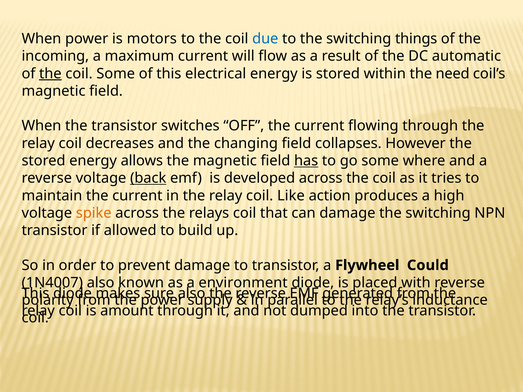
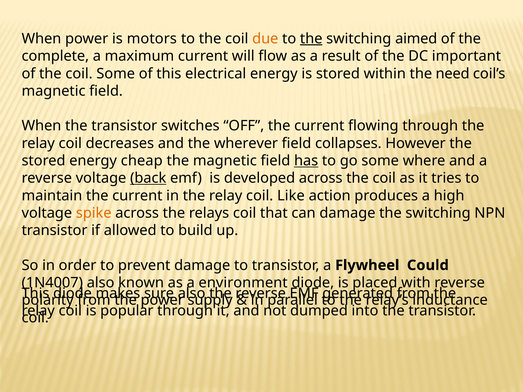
due colour: blue -> orange (265, 39)
the underline: none -> present (311, 39)
things: things -> aimed (416, 39)
incoming: incoming -> complete (55, 56)
automatic: automatic -> important (466, 56)
the underline: present -> none (50, 74)
changing: changing -> wherever (246, 143)
allows: allows -> cheap (142, 161)
amount: amount -> popular (127, 311)
